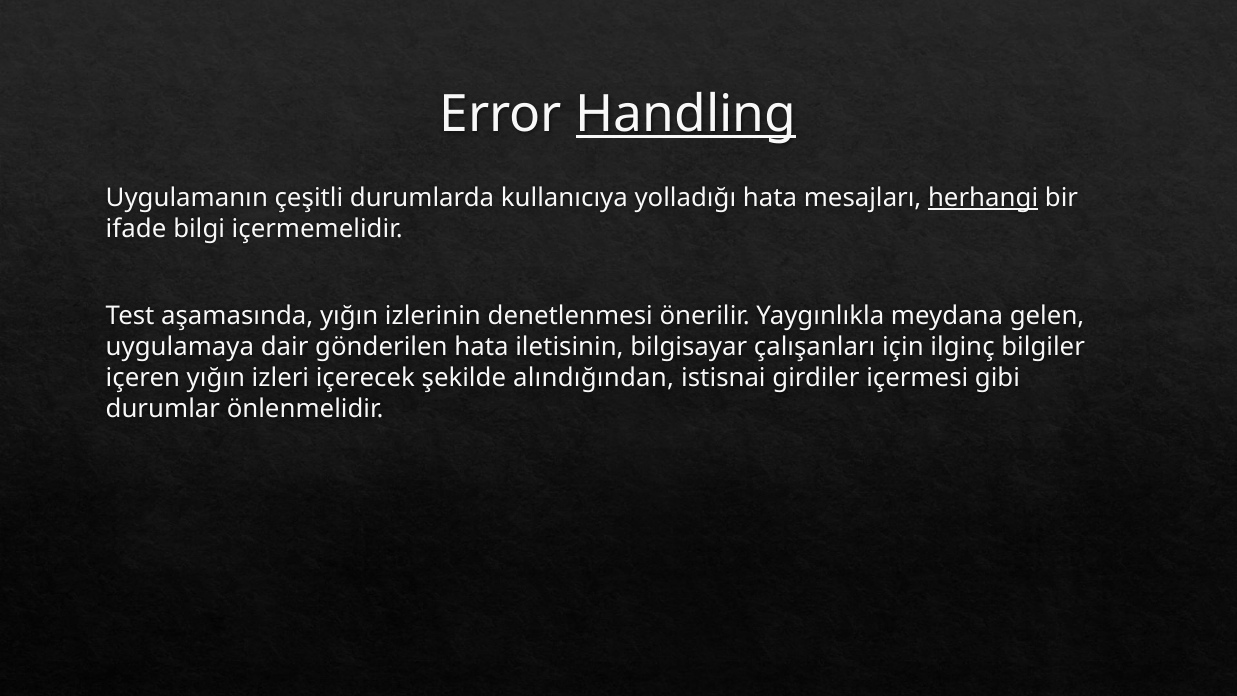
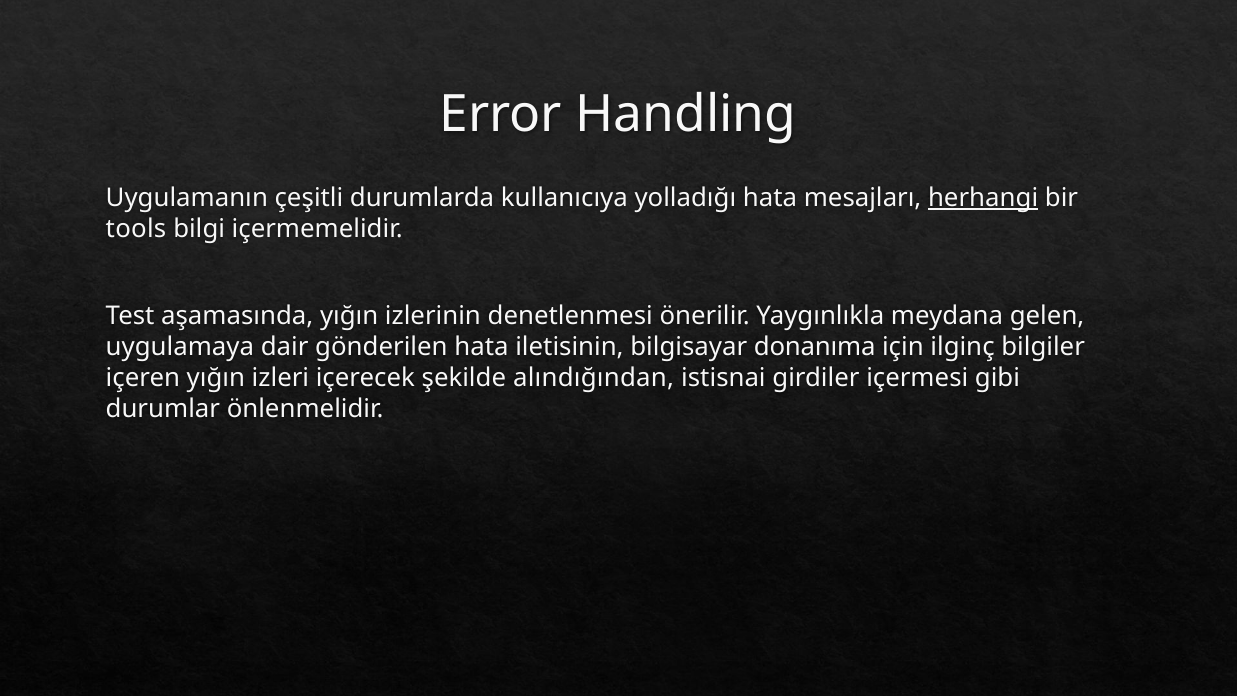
Handling underline: present -> none (686, 115)
ifade: ifade -> tools (136, 229)
çalışanları: çalışanları -> donanıma (815, 347)
